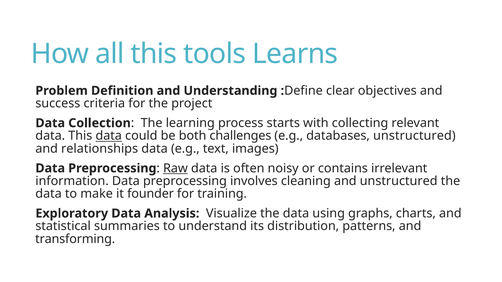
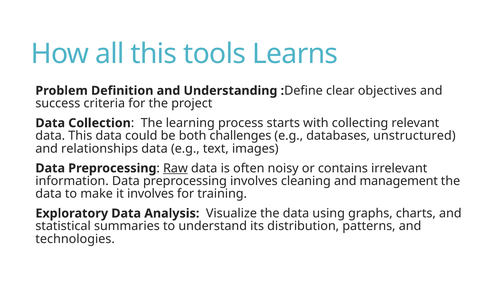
data underline: present -> none (109, 136)
and unstructured: unstructured -> management (399, 181)
it founder: founder -> involves (151, 194)
transforming: transforming -> technologies (75, 239)
